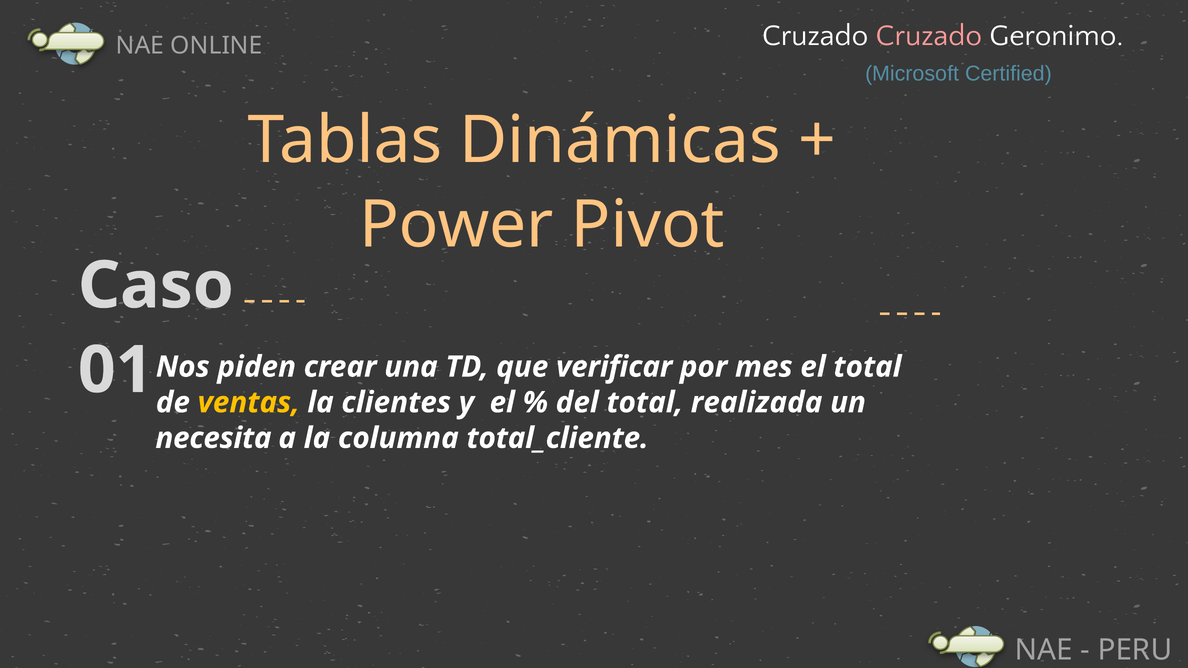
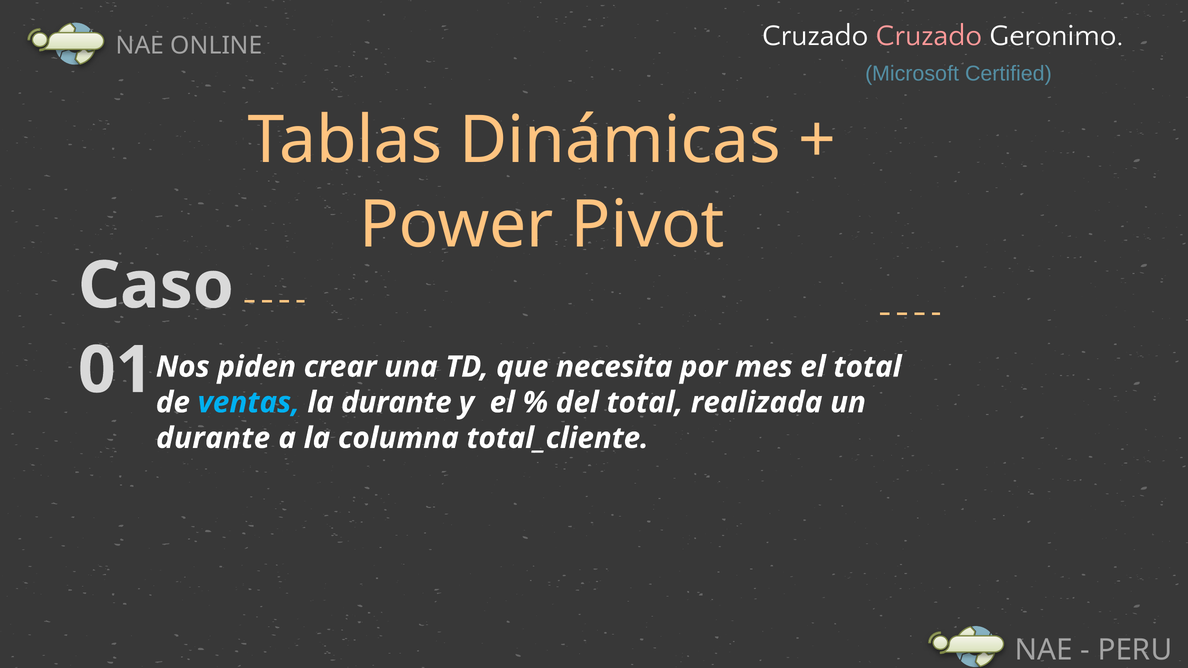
verificar: verificar -> necesita (614, 367)
ventas colour: yellow -> light blue (249, 403)
la clientes: clientes -> durante (396, 403)
necesita: necesita -> durante (213, 438)
